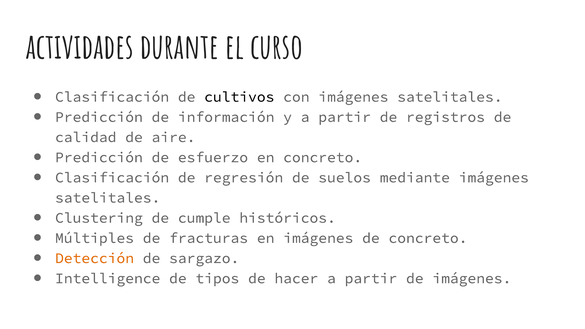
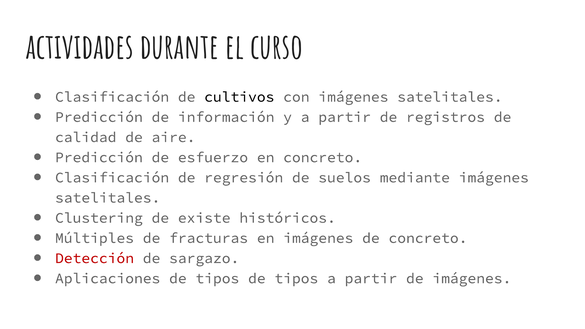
cumple: cumple -> existe (204, 218)
Detección colour: orange -> red (95, 258)
Intelligence: Intelligence -> Aplicaciones (108, 278)
tipos de hacer: hacer -> tipos (296, 278)
